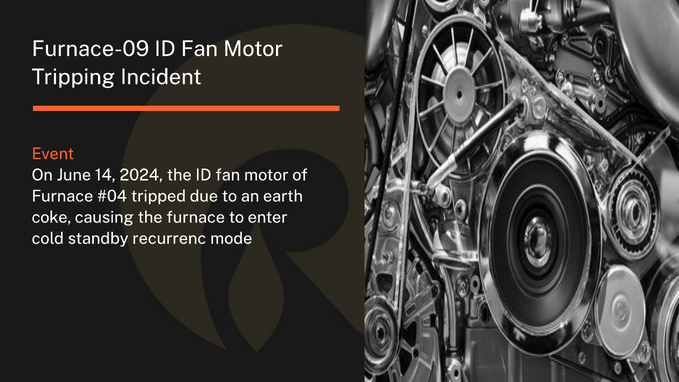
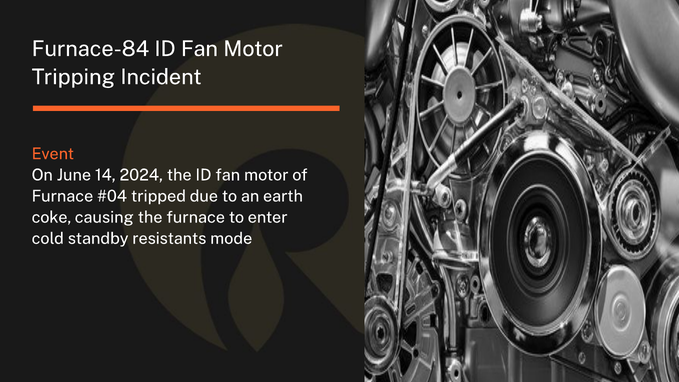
Furnace-09: Furnace-09 -> Furnace-84 (90, 49)
recurrenc: recurrenc -> resistants (169, 238)
